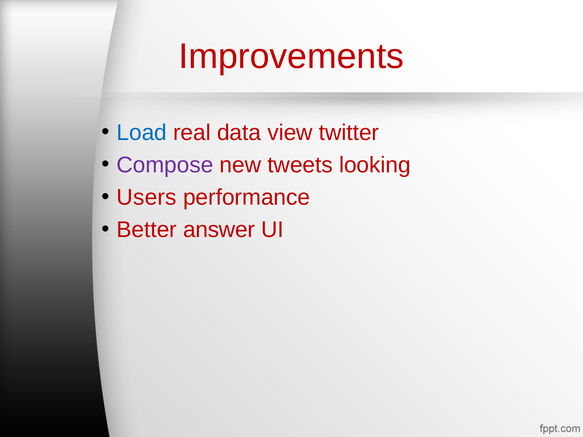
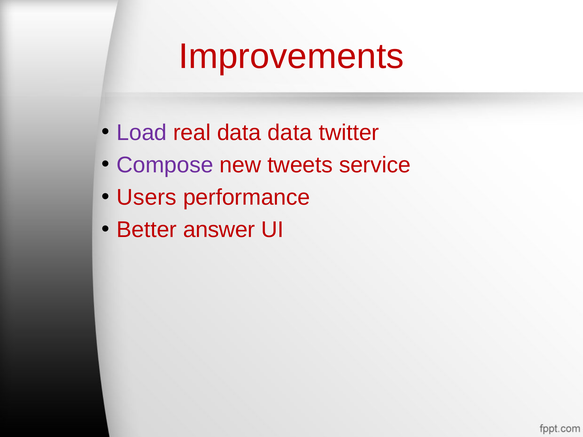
Load colour: blue -> purple (142, 133)
data view: view -> data (290, 133)
looking: looking -> service (375, 165)
